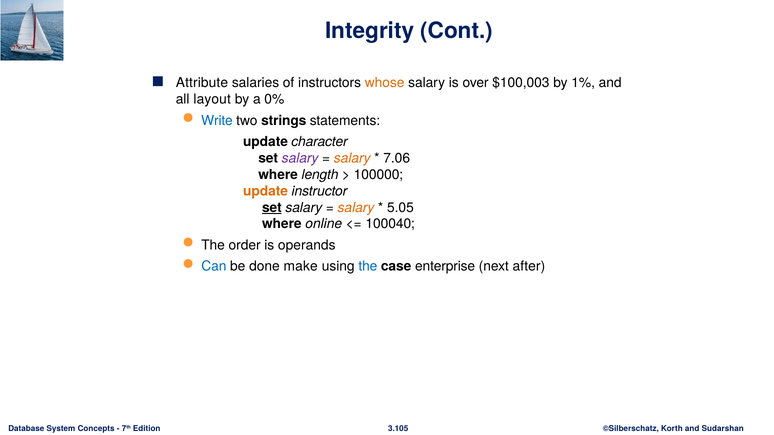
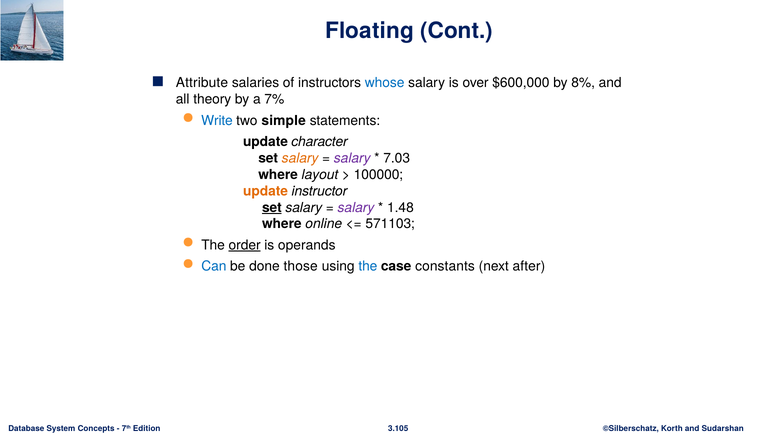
Integrity: Integrity -> Floating (370, 31)
whose colour: orange -> blue (385, 83)
$100,003: $100,003 -> $600,000 (521, 83)
1%: 1% -> 8% (583, 83)
layout: layout -> theory (212, 99)
0%: 0% -> 7% (274, 99)
strings: strings -> simple (284, 121)
salary colour: purple -> orange (300, 158)
salary colour: orange -> purple (352, 158)
7.06: 7.06 -> 7.03 (397, 158)
length: length -> layout (320, 175)
salary colour: orange -> purple (356, 208)
5.05: 5.05 -> 1.48 (400, 208)
100040: 100040 -> 571103 (390, 224)
order underline: none -> present (245, 245)
make: make -> those (301, 267)
enterprise: enterprise -> constants (445, 267)
